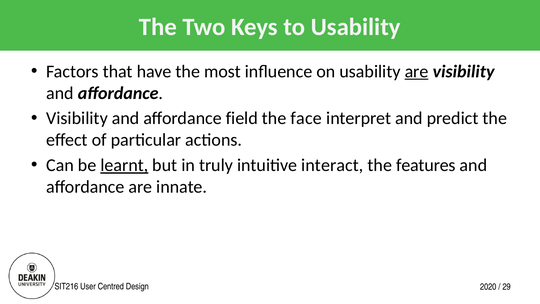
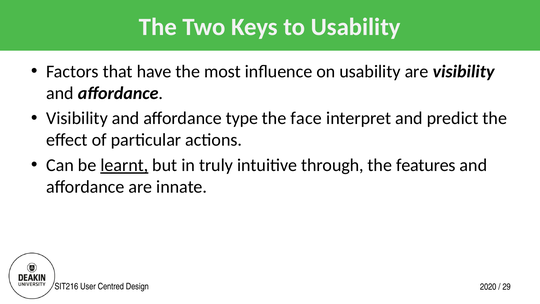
are underline: present -> none (417, 71)
field: field -> type (242, 118)
interact: interact -> through (332, 165)
